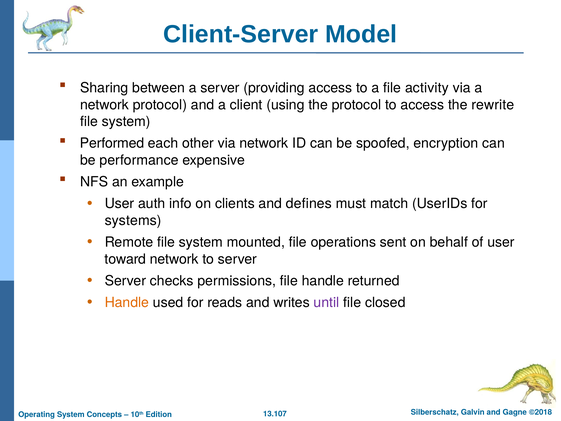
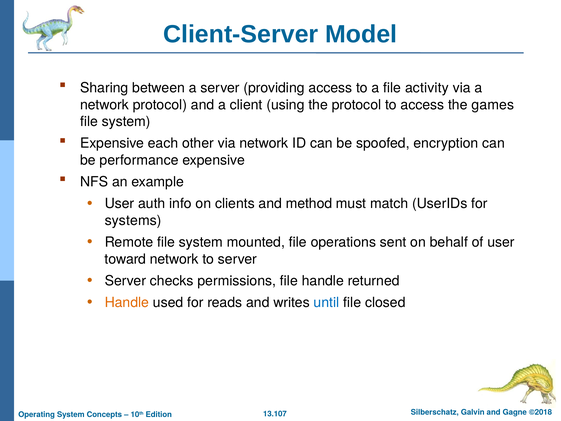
rewrite: rewrite -> games (493, 105)
Performed: Performed -> Expensive (112, 143)
defines: defines -> method (309, 204)
until colour: purple -> blue (327, 302)
